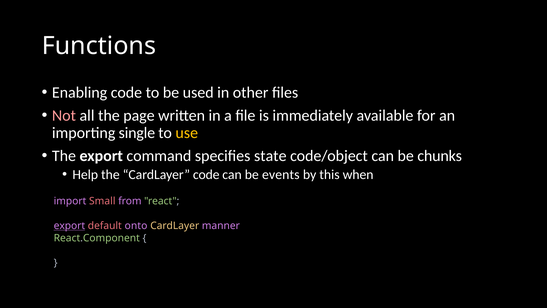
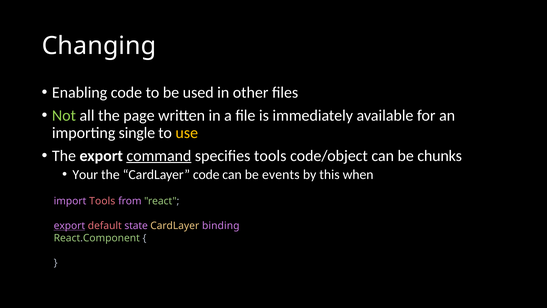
Functions: Functions -> Changing (99, 46)
Not colour: pink -> light green (64, 115)
command underline: none -> present (159, 156)
specifies state: state -> tools (270, 156)
Help: Help -> Your (85, 174)
import Small: Small -> Tools (102, 201)
onto: onto -> state (136, 226)
manner: manner -> binding (221, 226)
